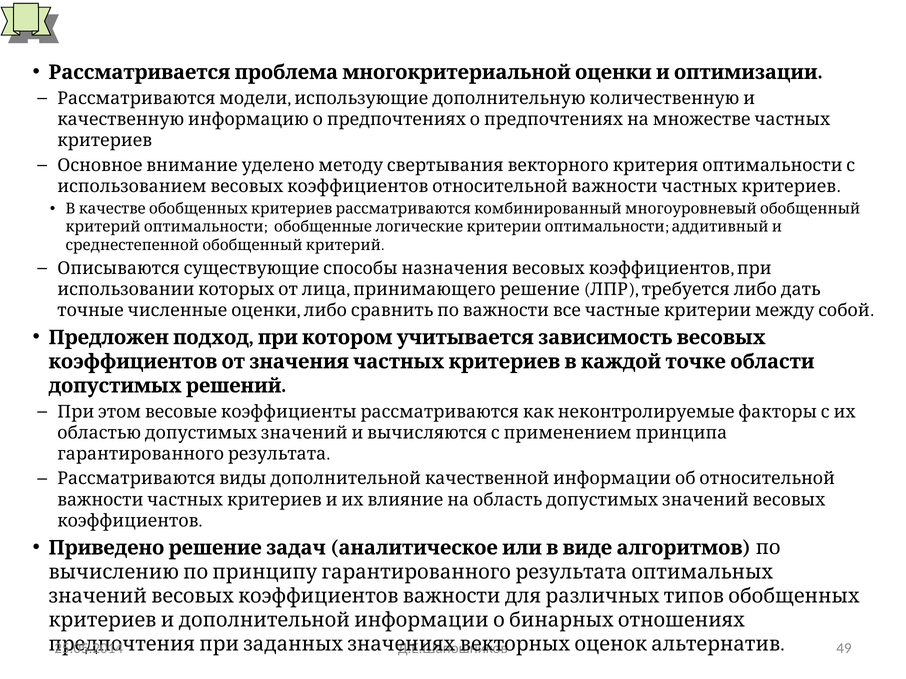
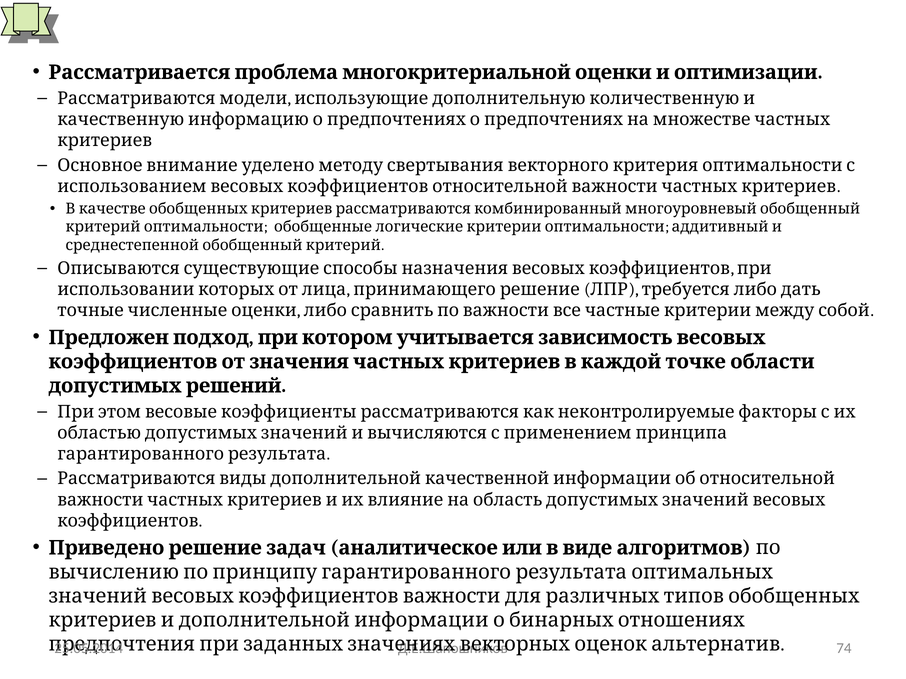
49: 49 -> 74 (844, 649)
